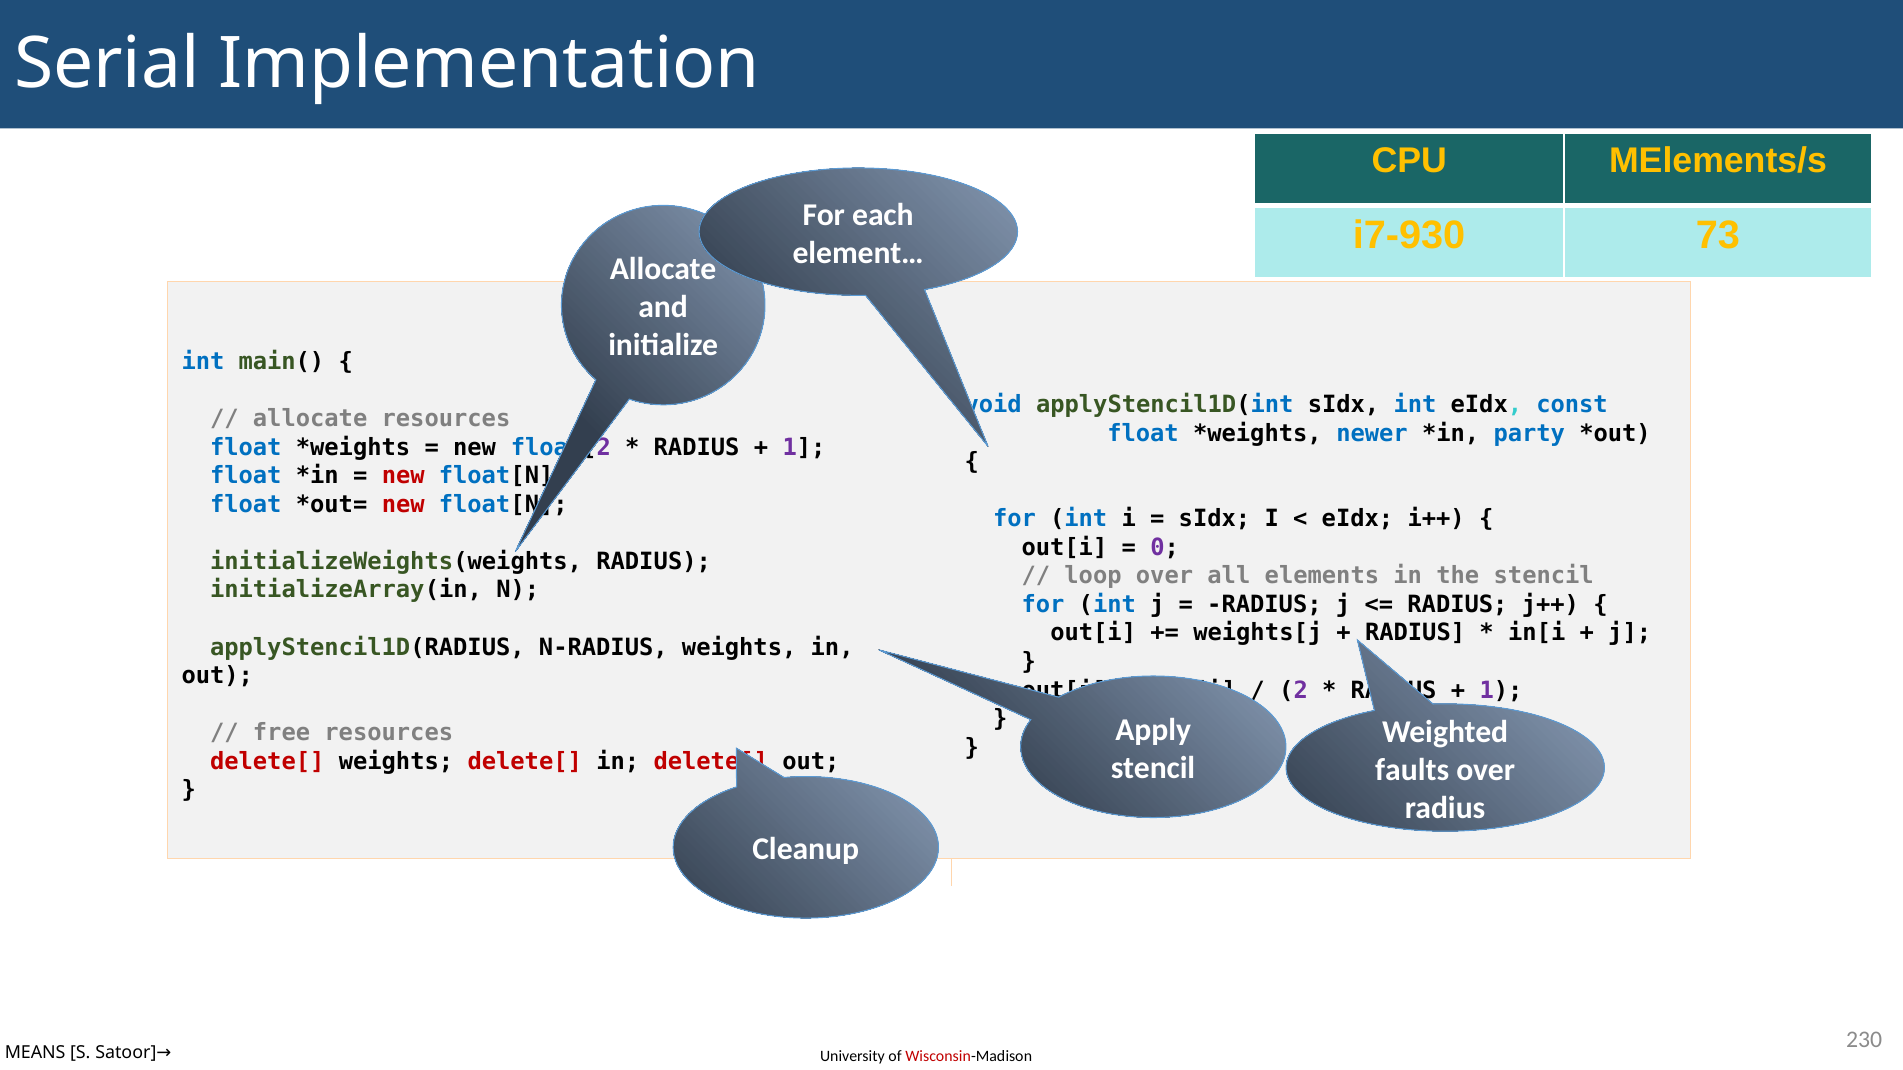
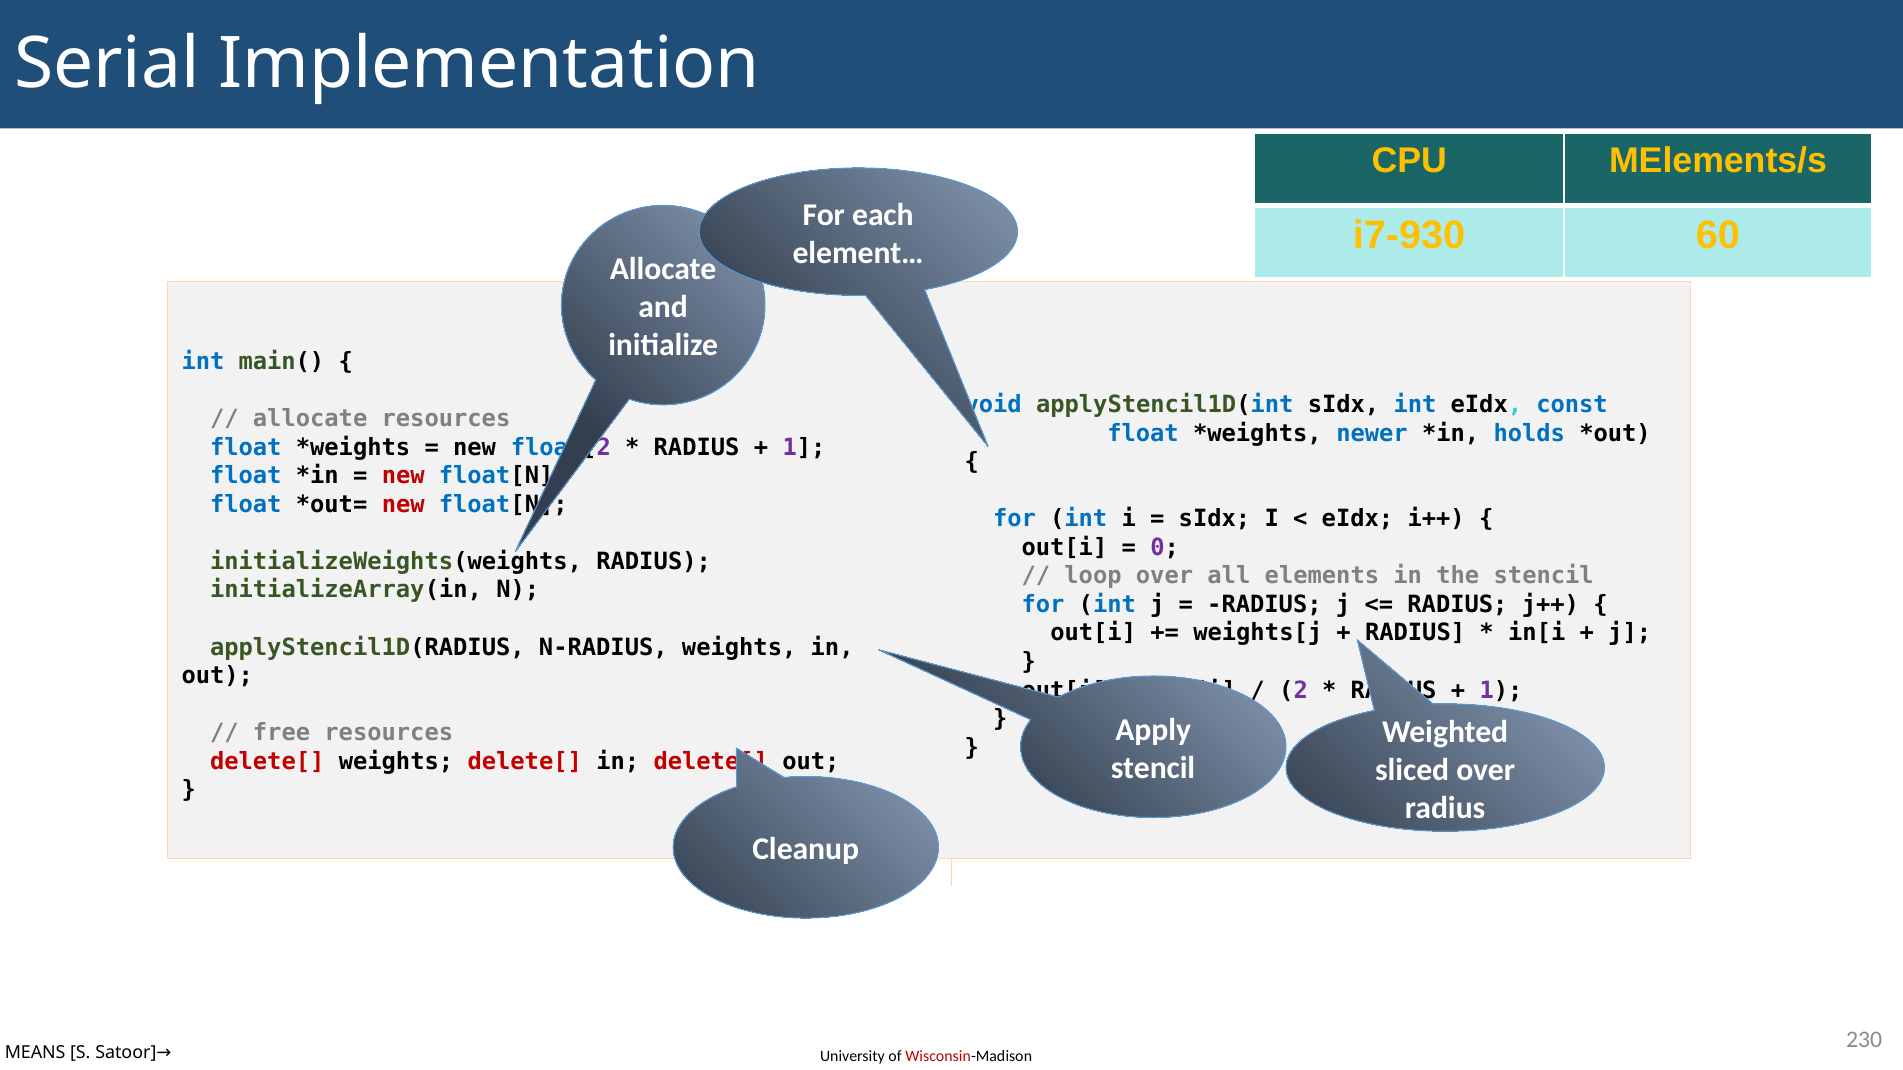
73: 73 -> 60 (1718, 236)
party: party -> holds (1529, 434)
faults: faults -> sliced (1412, 770)
